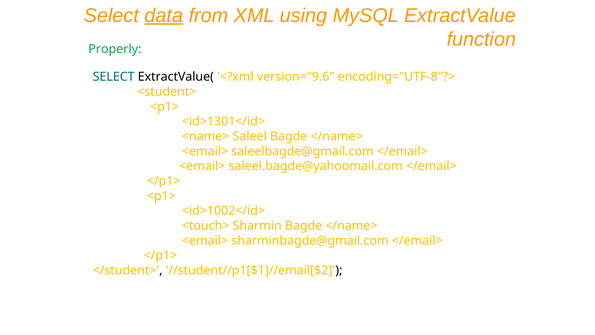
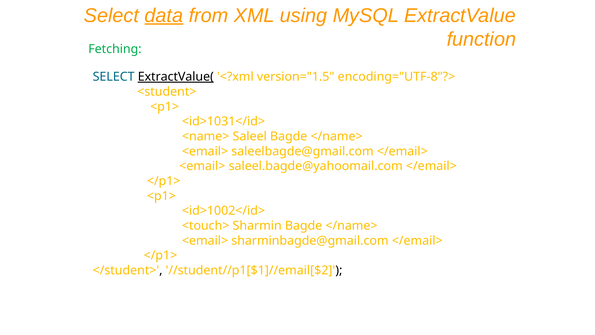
Properly: Properly -> Fetching (115, 49)
ExtractValue( underline: none -> present (176, 77)
version="9.6: version="9.6 -> version="1.5 (296, 77)
<id>1301</id>: <id>1301</id> -> <id>1031</id> (223, 121)
